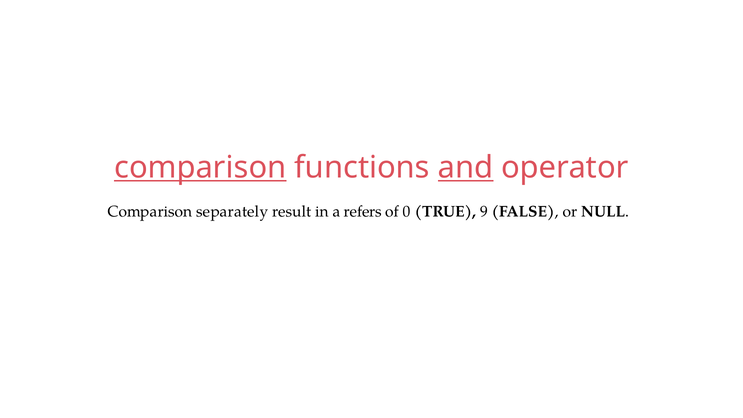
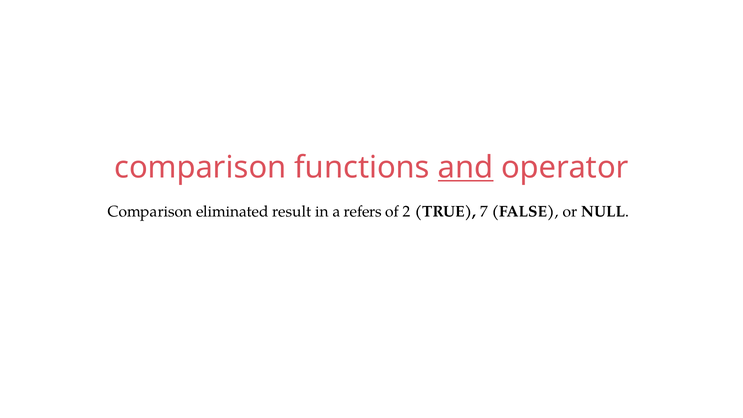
comparison underline: present -> none (200, 167)
separately: separately -> eliminated (232, 211)
0: 0 -> 2 (407, 211)
9: 9 -> 7 (484, 211)
